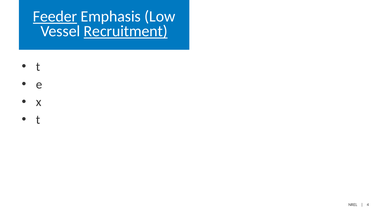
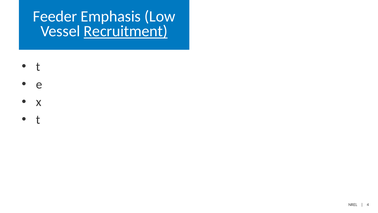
Feeder underline: present -> none (55, 16)
